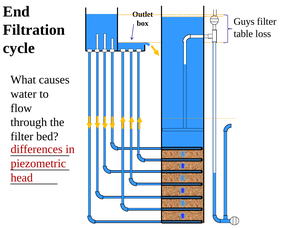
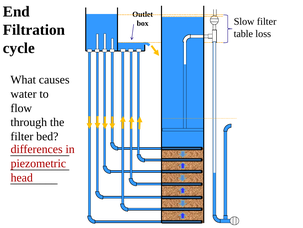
Guys: Guys -> Slow (244, 21)
